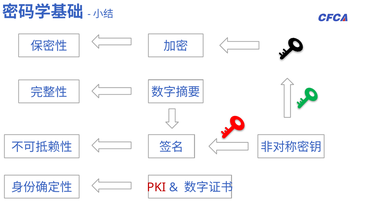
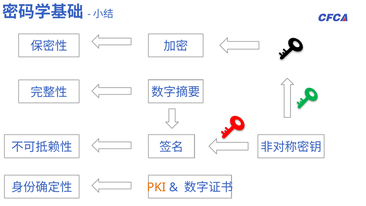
PKI colour: red -> orange (156, 187)
